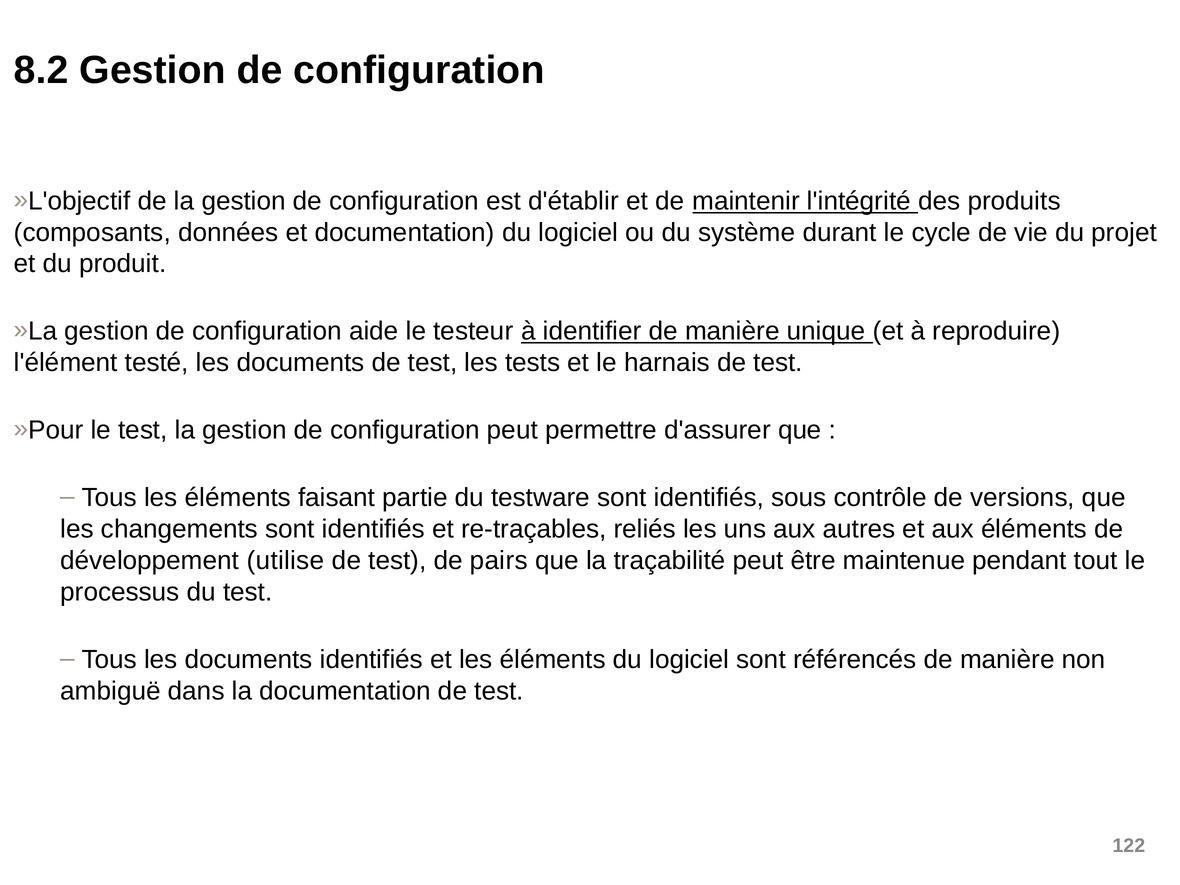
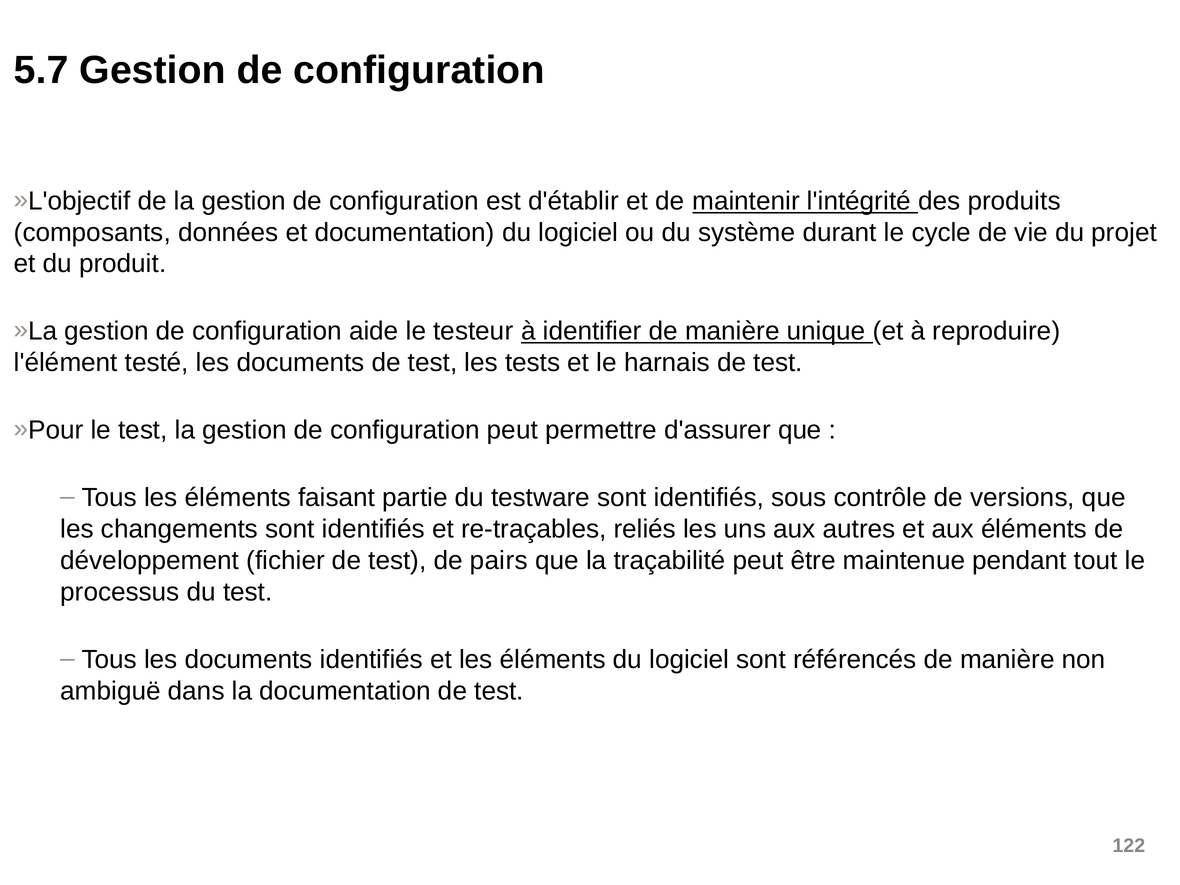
8.2: 8.2 -> 5.7 (41, 70)
utilise: utilise -> fichier (286, 561)
